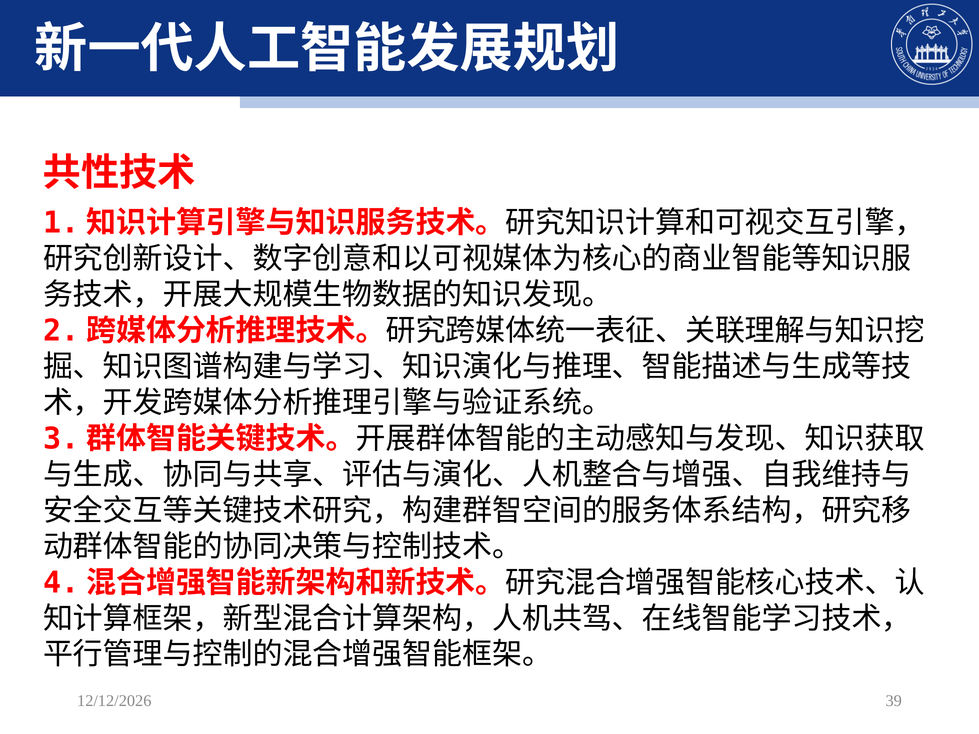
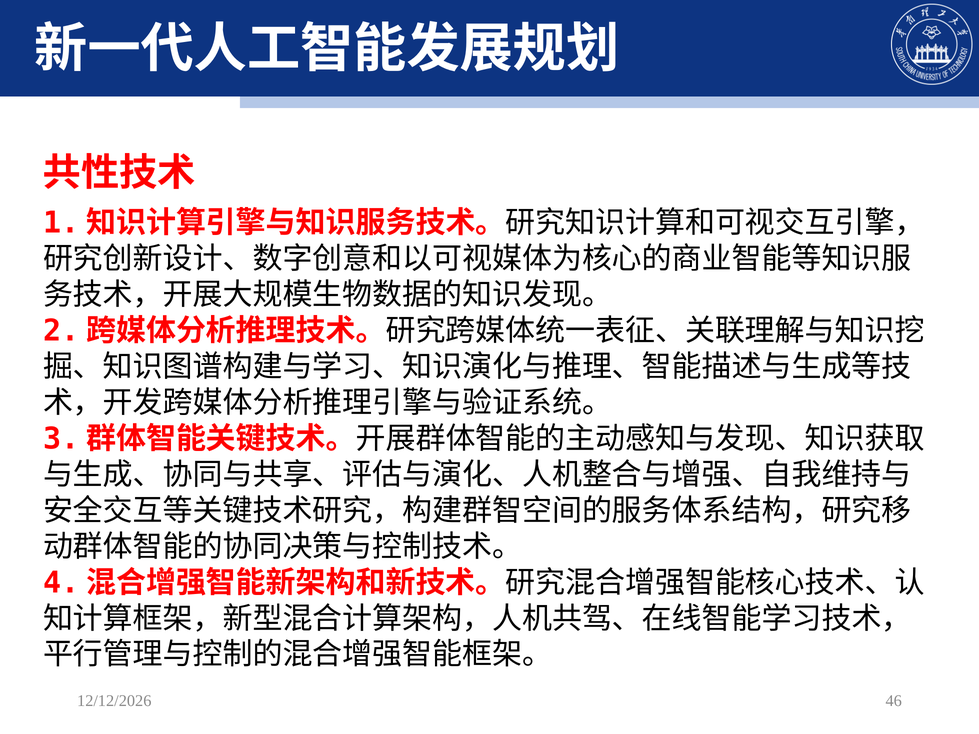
39: 39 -> 46 (894, 701)
